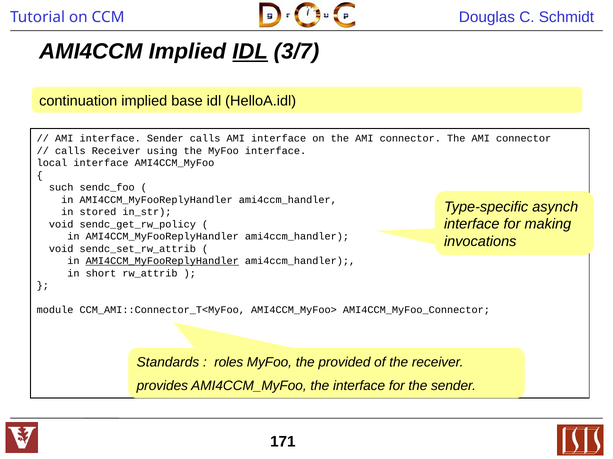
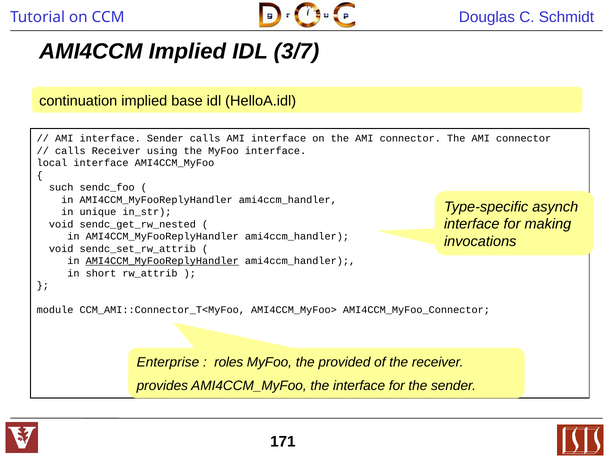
IDL underline: present -> none (250, 52)
stored: stored -> unique (98, 212)
sendc_get_rw_policy: sendc_get_rw_policy -> sendc_get_rw_nested (138, 225)
Standards: Standards -> Enterprise (168, 363)
